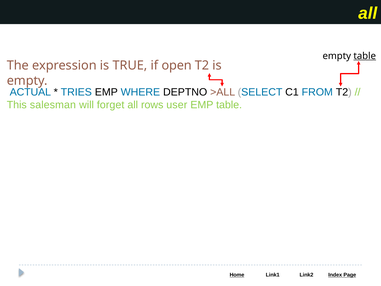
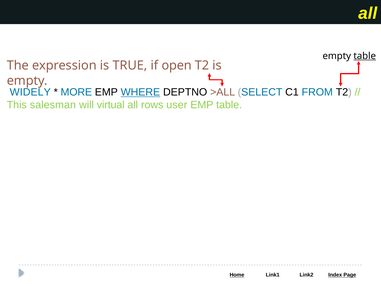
ACTUAL: ACTUAL -> WIDELY (30, 92)
TRIES: TRIES -> MORE (76, 92)
WHERE underline: none -> present (140, 92)
forget: forget -> virtual (111, 105)
